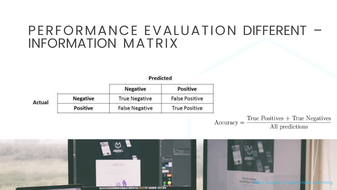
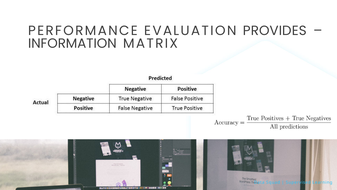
DIFFERENT: DIFFERENT -> PROVIDES (275, 31)
